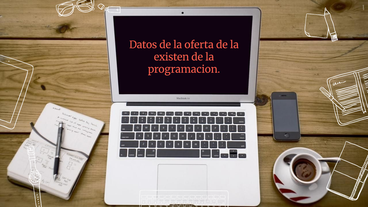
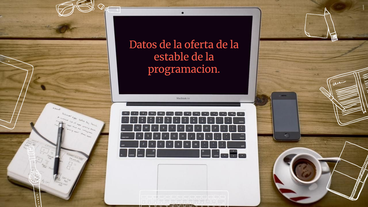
existen: existen -> estable (171, 57)
